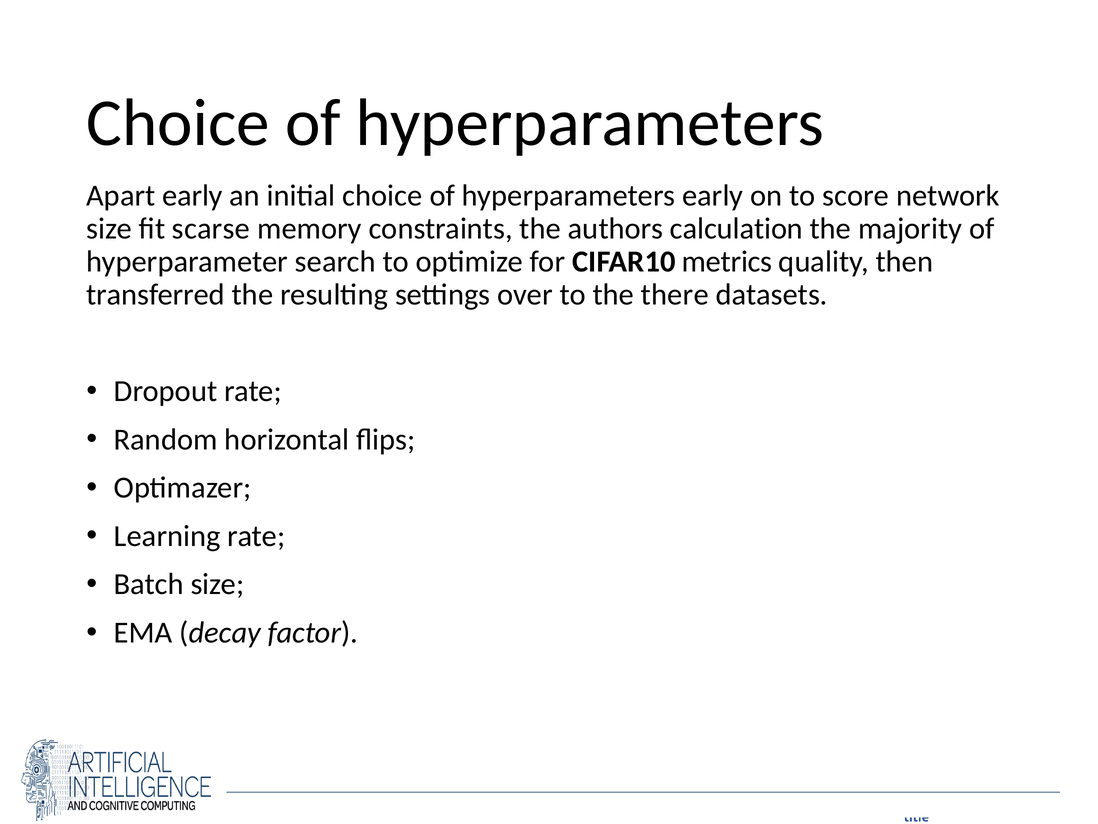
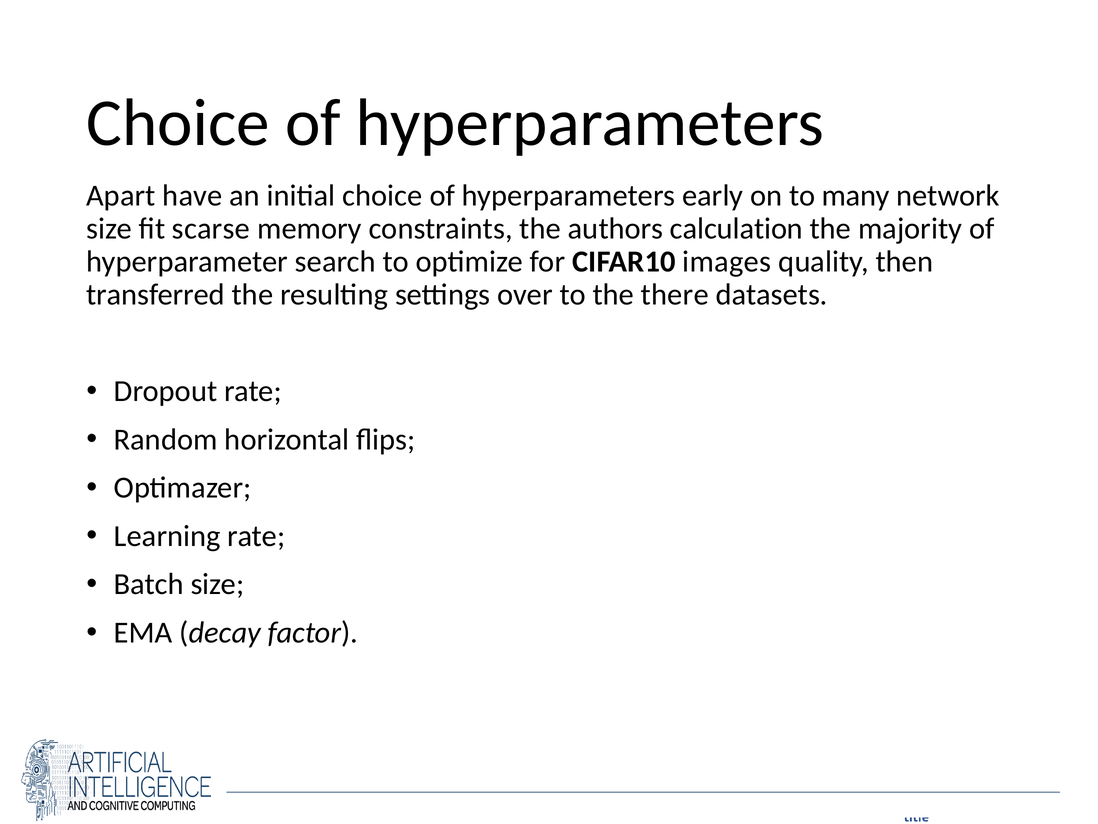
Apart early: early -> have (192, 196)
score: score -> many (856, 196)
metrics: metrics -> images (727, 262)
